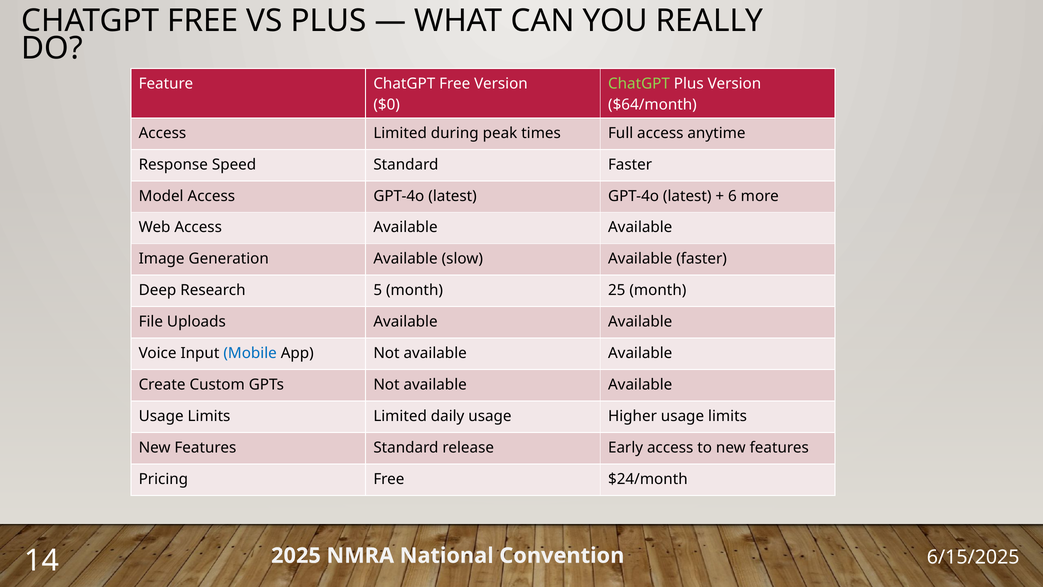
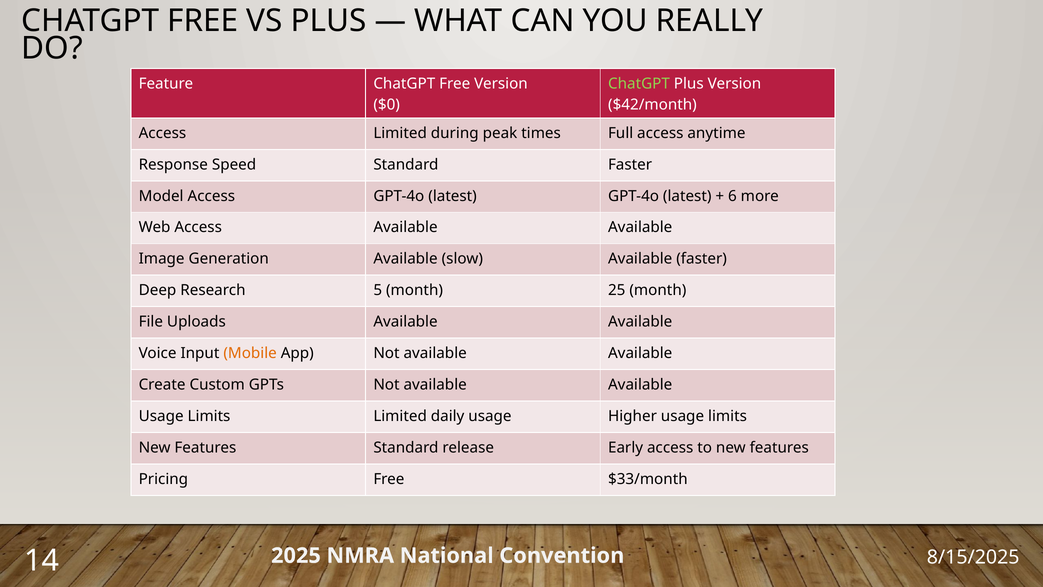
$64/month: $64/month -> $42/month (652, 104)
Mobile colour: blue -> orange (250, 353)
$24/month: $24/month -> $33/month (648, 479)
6/15/2025: 6/15/2025 -> 8/15/2025 (973, 557)
